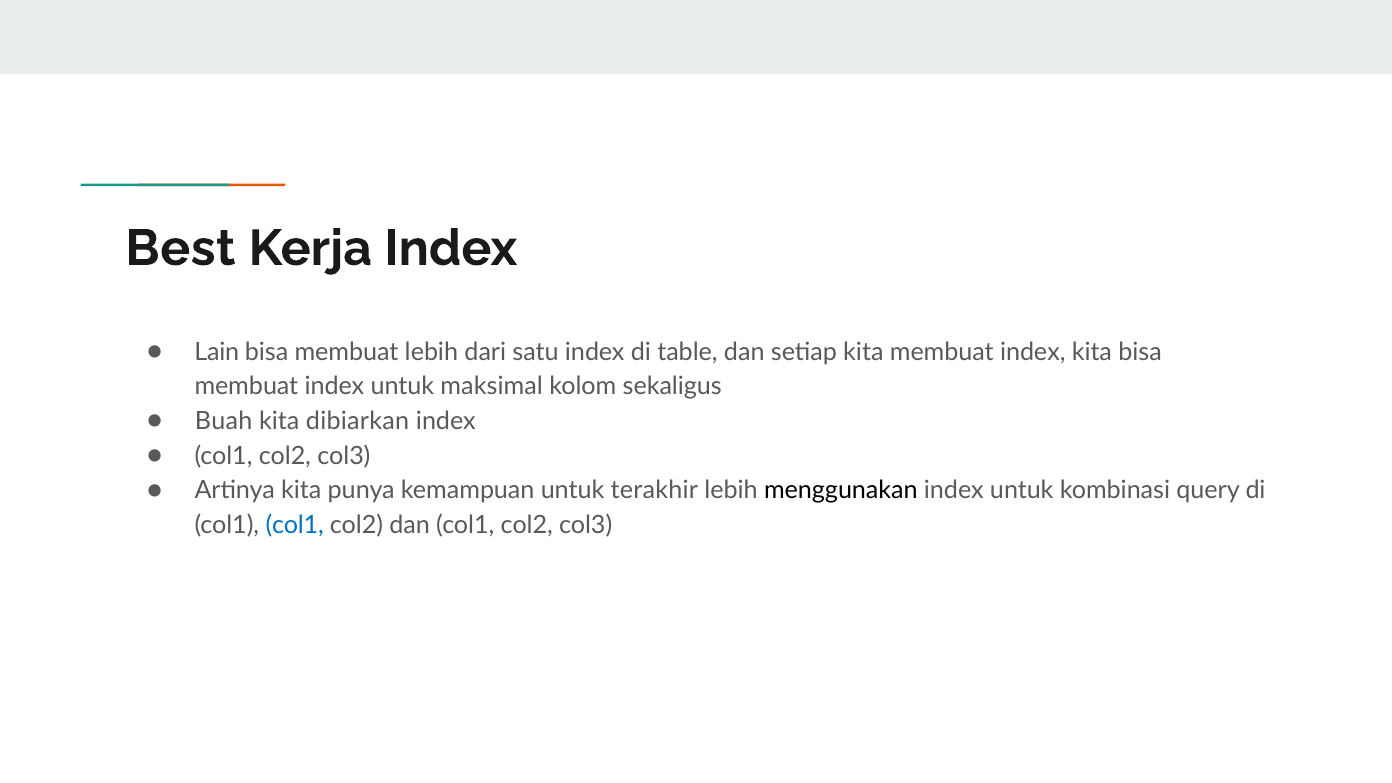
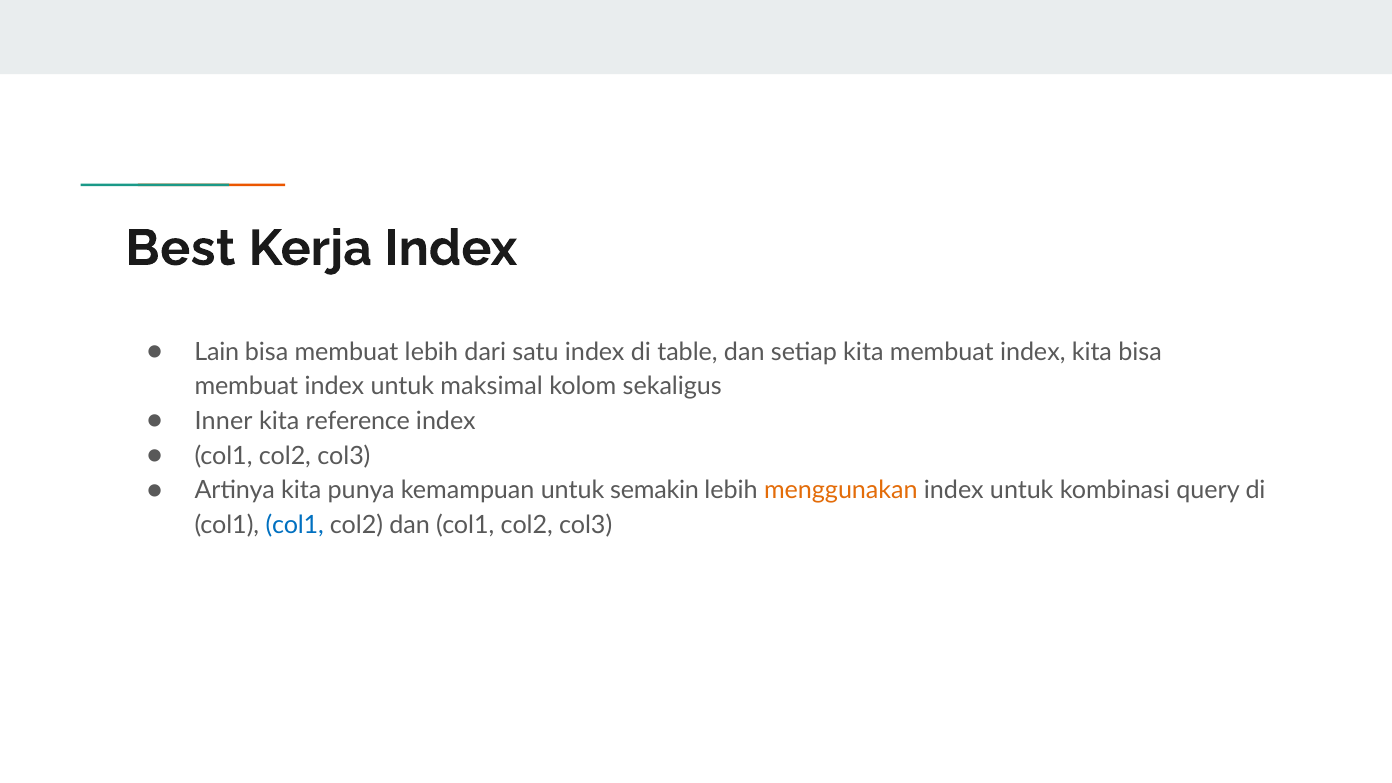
Buah: Buah -> Inner (224, 421)
dibiarkan: dibiarkan -> reference (358, 421)
terakhir: terakhir -> semakin (655, 491)
menggunakan colour: black -> orange (841, 491)
